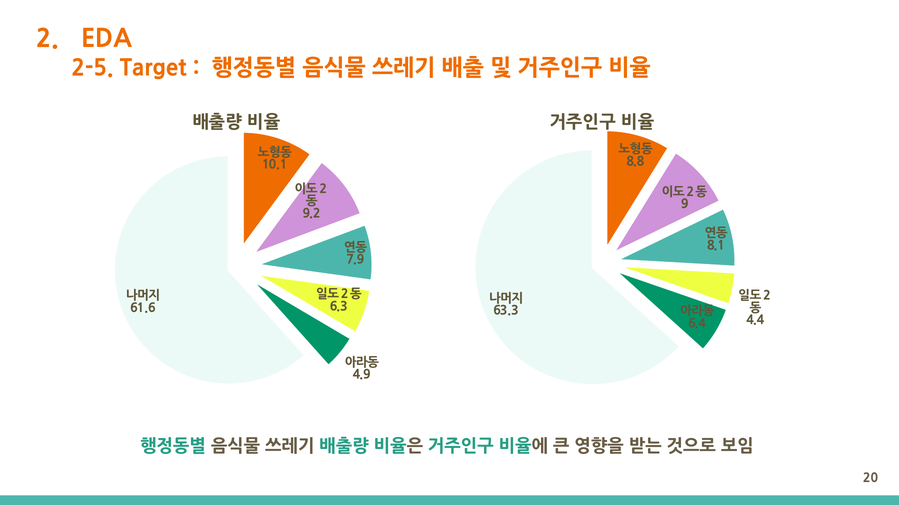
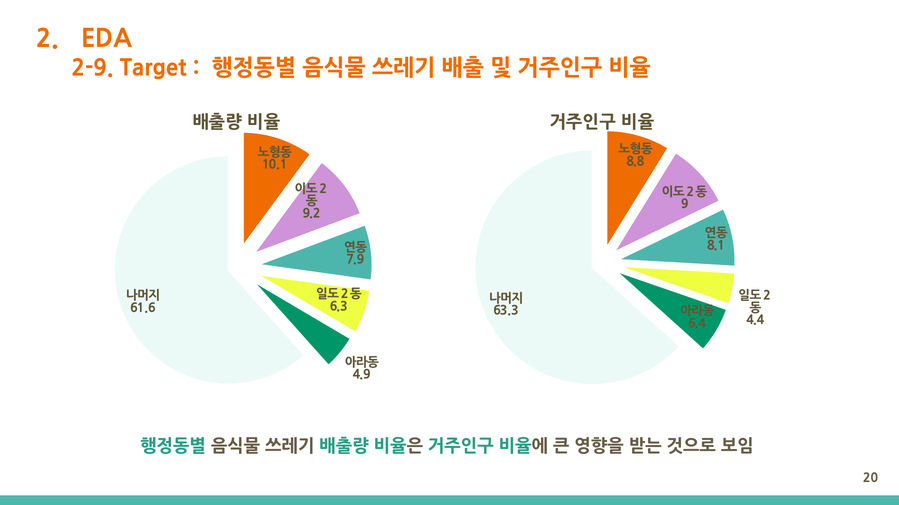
2-5: 2-5 -> 2-9 (92, 68)
